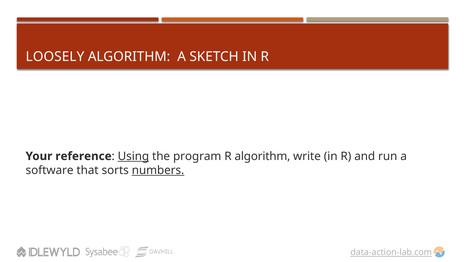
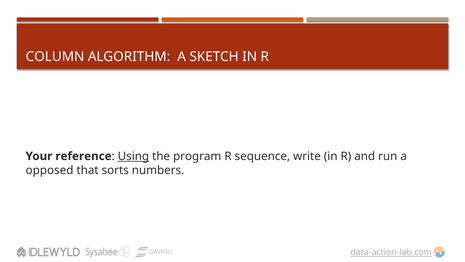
LOOSELY: LOOSELY -> COLUMN (55, 56)
R algorithm: algorithm -> sequence (262, 156)
software: software -> opposed (50, 170)
numbers underline: present -> none (158, 170)
